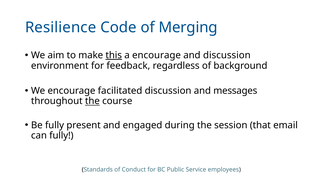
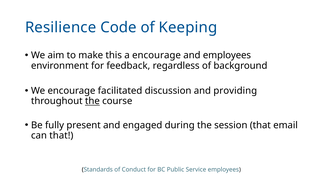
Merging: Merging -> Keeping (188, 27)
this underline: present -> none (114, 55)
and discussion: discussion -> employees (227, 55)
messages: messages -> providing (235, 91)
can fully: fully -> that (61, 135)
